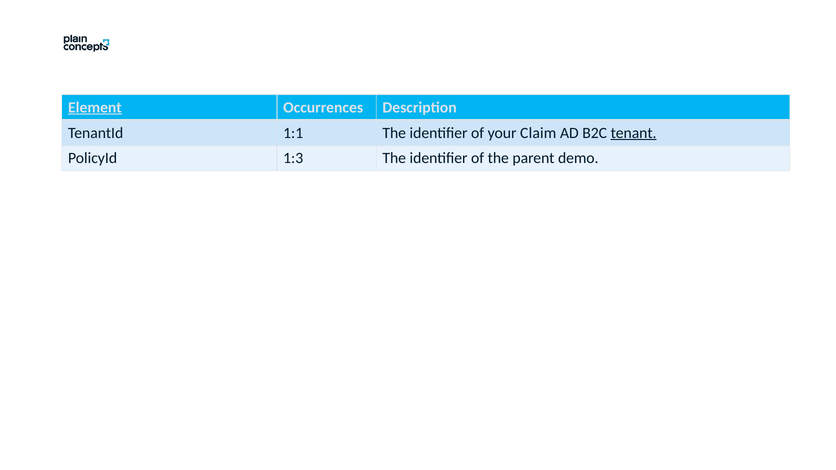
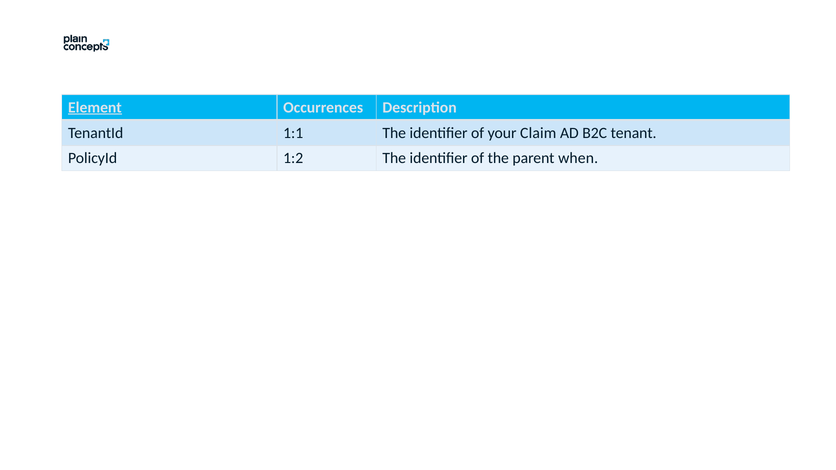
tenant underline: present -> none (634, 133)
1:3: 1:3 -> 1:2 (293, 158)
demo: demo -> when (578, 158)
